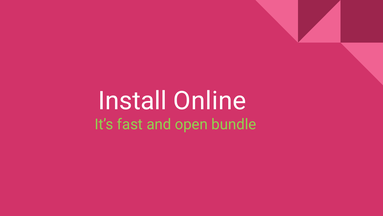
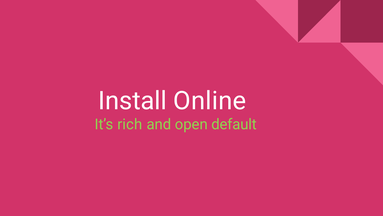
fast: fast -> rich (130, 124)
bundle: bundle -> default (234, 124)
